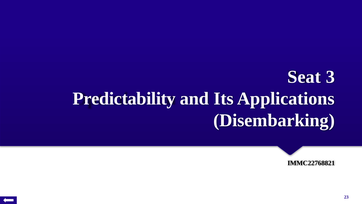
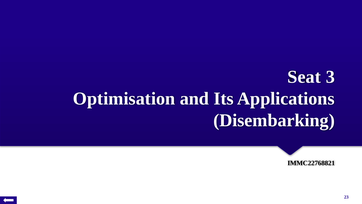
Predictability: Predictability -> Optimisation (124, 99)
